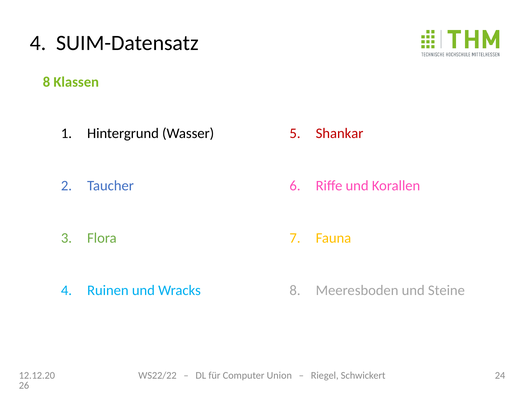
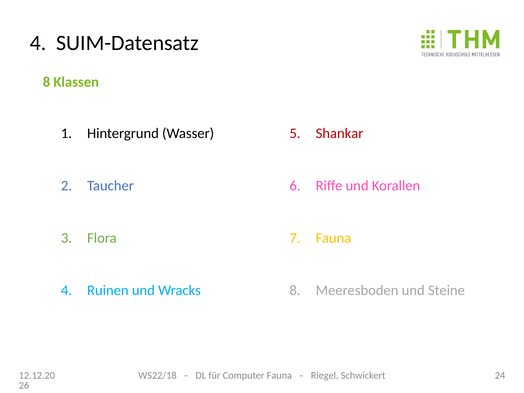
WS22/22: WS22/22 -> WS22/18 (157, 375)
Computer Union: Union -> Fauna (279, 375)
